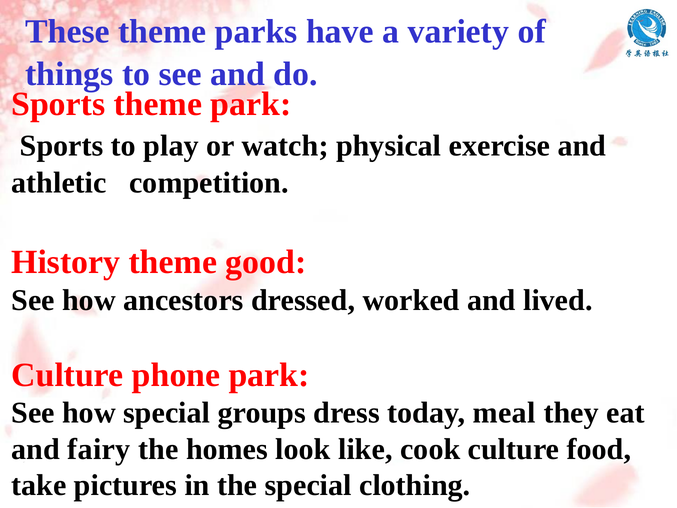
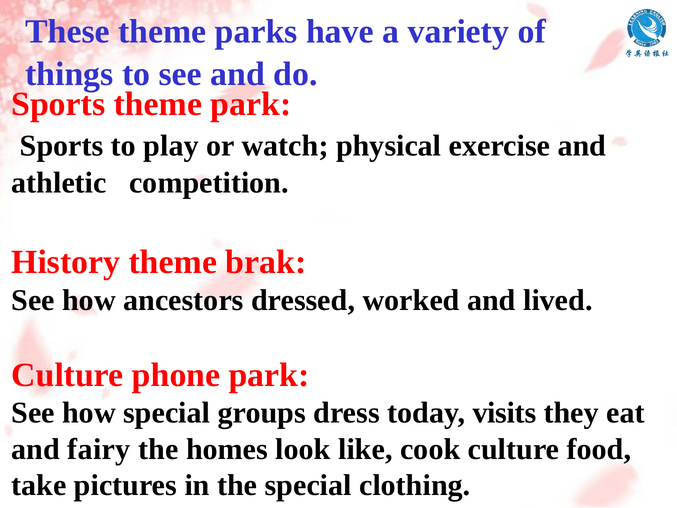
good: good -> brak (266, 262)
meal: meal -> visits (504, 413)
